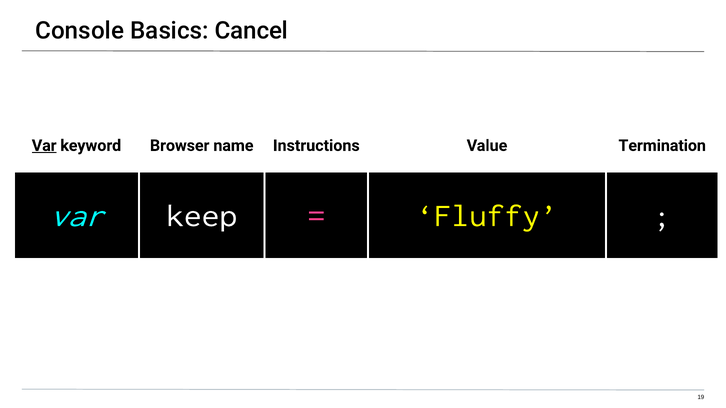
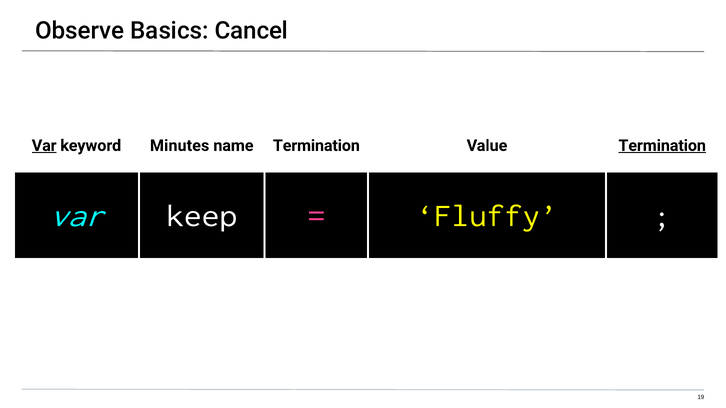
Console: Console -> Observe (80, 31)
Browser: Browser -> Minutes (180, 146)
name Instructions: Instructions -> Termination (316, 146)
Termination underline: none -> present (662, 146)
